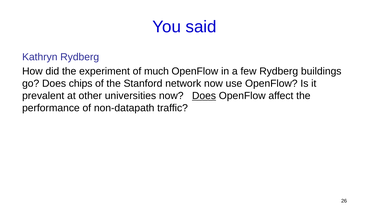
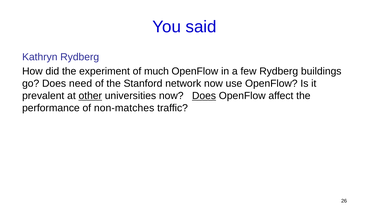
chips: chips -> need (81, 84)
other underline: none -> present (90, 96)
non-datapath: non-datapath -> non-matches (124, 108)
